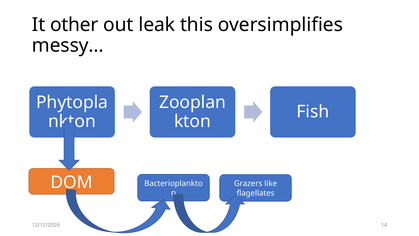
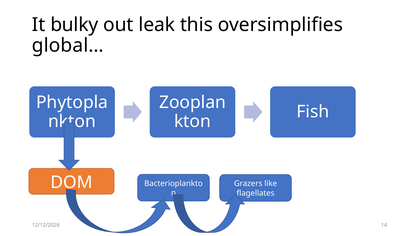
other: other -> bulky (74, 25)
messy…: messy… -> global… (68, 46)
